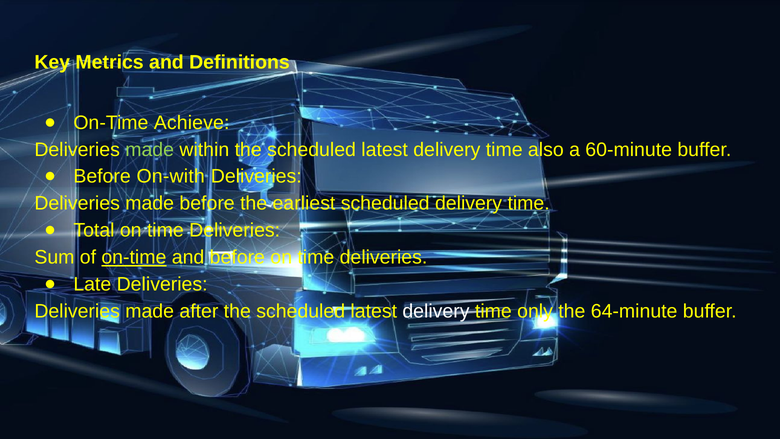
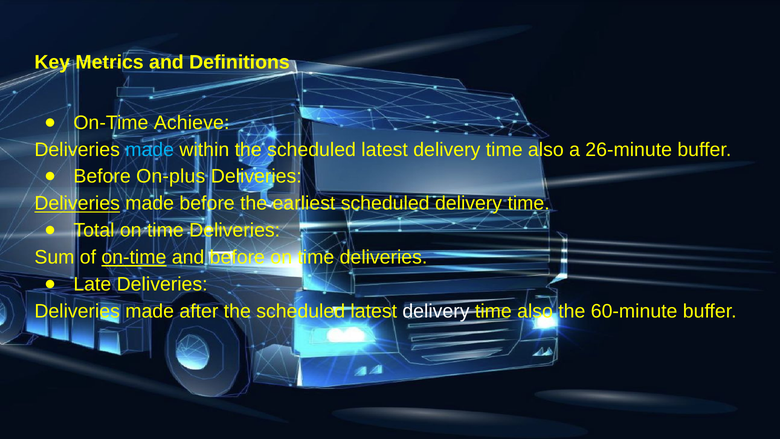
made colour: light green -> light blue (150, 150)
60-minute: 60-minute -> 26-minute (629, 150)
On-with: On-with -> On-plus (171, 176)
Deliveries underline: none -> present (77, 203)
only: only -> also (535, 311)
64-minute: 64-minute -> 60-minute (634, 311)
